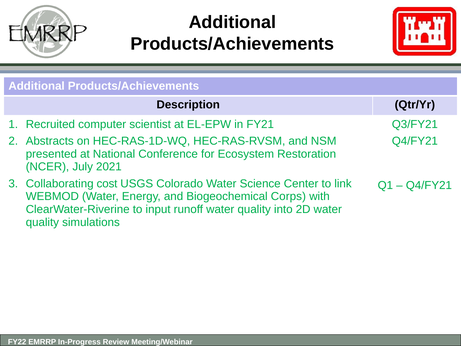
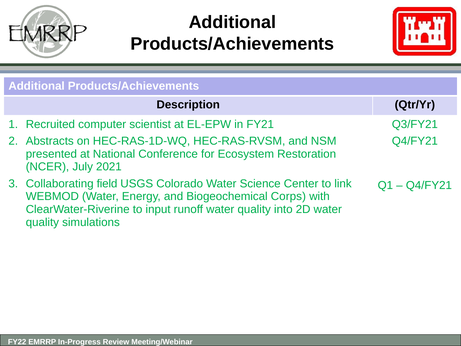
cost: cost -> field (107, 183)
